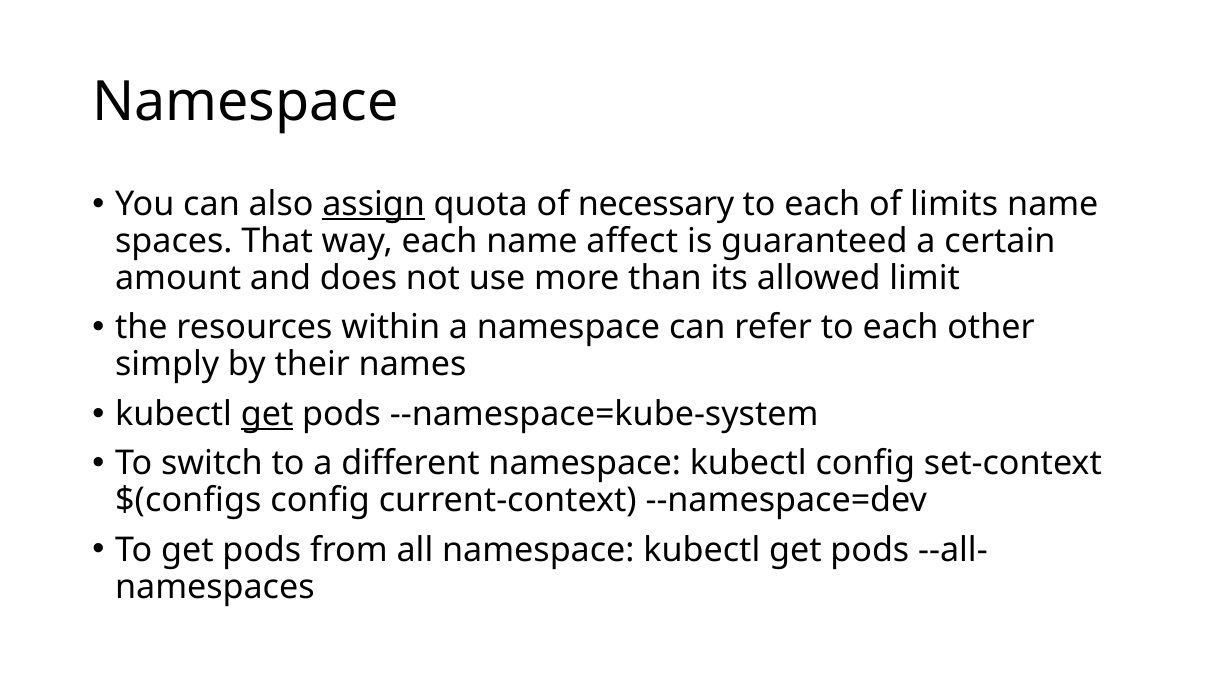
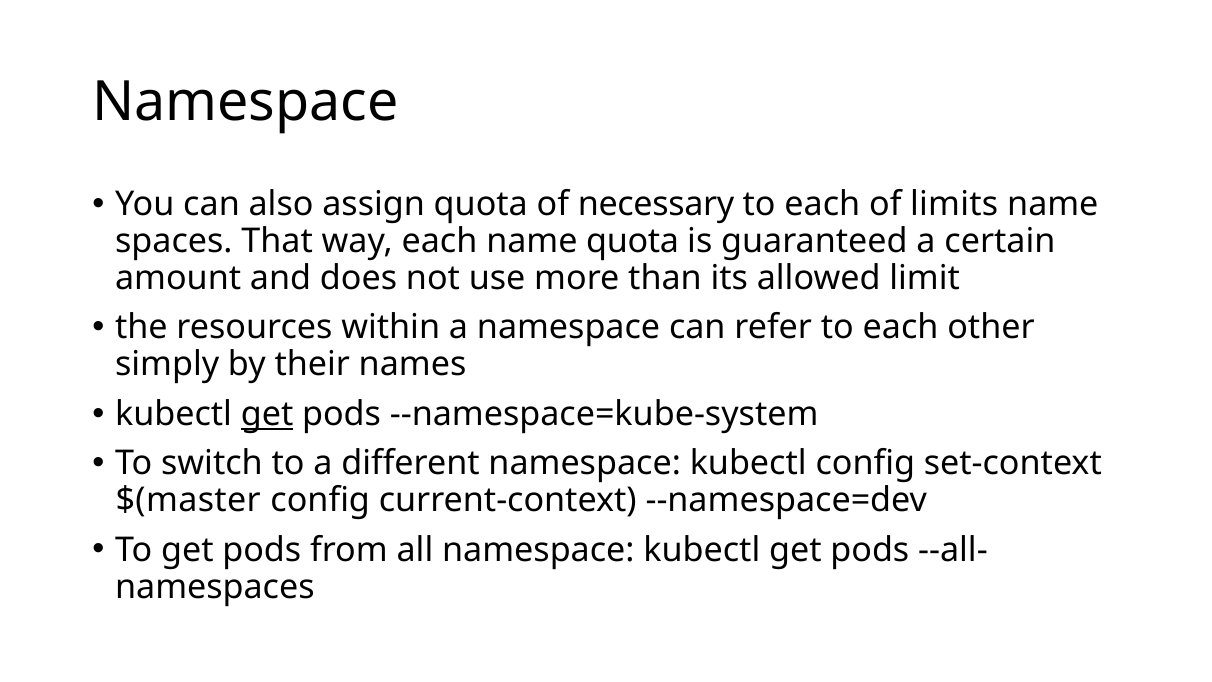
assign underline: present -> none (374, 204)
name affect: affect -> quota (633, 241)
$(configs: $(configs -> $(master (188, 500)
